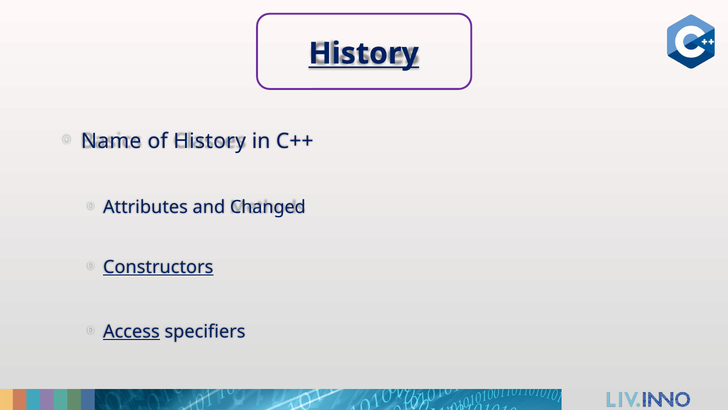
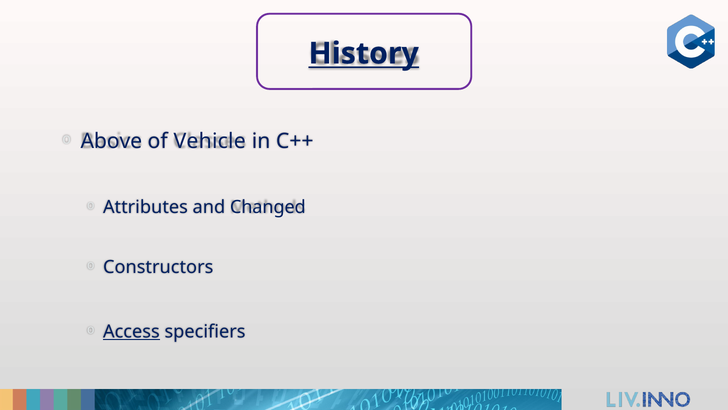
Name: Name -> Above (111, 141)
of History: History -> Vehicle (210, 141)
Constructors underline: present -> none (158, 267)
